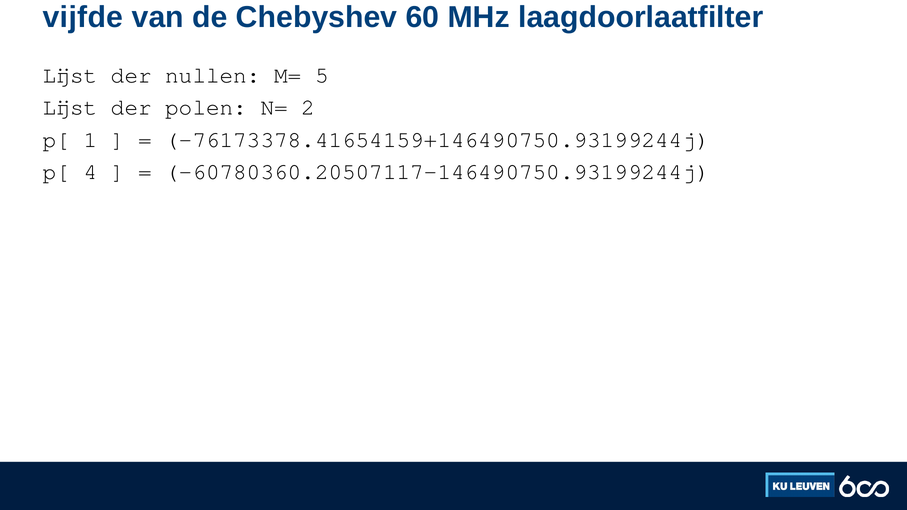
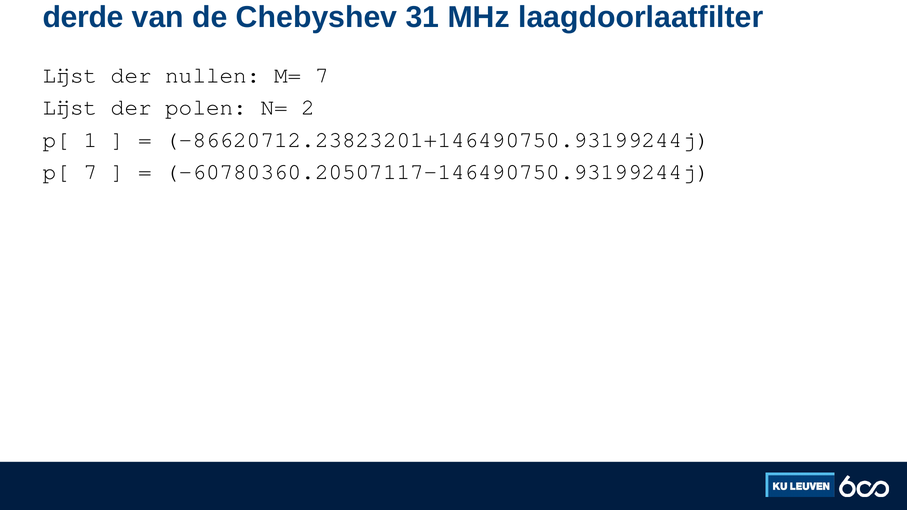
vijfde: vijfde -> derde (83, 17)
60: 60 -> 31 (422, 17)
M= 5: 5 -> 7 (322, 75)
-76173378.41654159+146490750.93199244j: -76173378.41654159+146490750.93199244j -> -86620712.23823201+146490750.93199244j (438, 140)
p[ 4: 4 -> 7 (90, 172)
